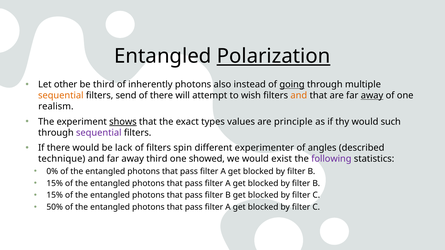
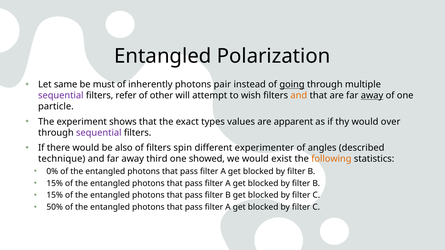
Polarization underline: present -> none (274, 56)
other: other -> same (66, 85)
be third: third -> must (104, 85)
also: also -> pair (222, 85)
sequential colour: orange -> purple (61, 96)
send: send -> refer (126, 96)
of there: there -> other (162, 96)
realism: realism -> particle (56, 107)
shows underline: present -> none (123, 122)
principle: principle -> apparent (293, 122)
such: such -> over (391, 122)
lack: lack -> also (124, 148)
following colour: purple -> orange (331, 159)
